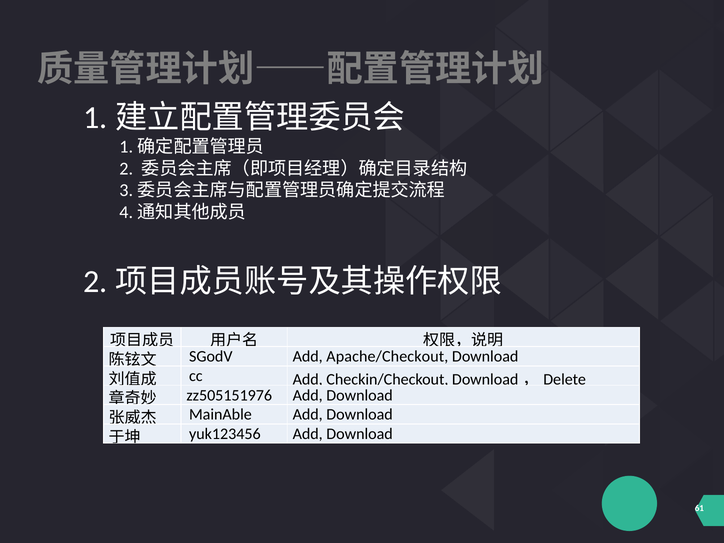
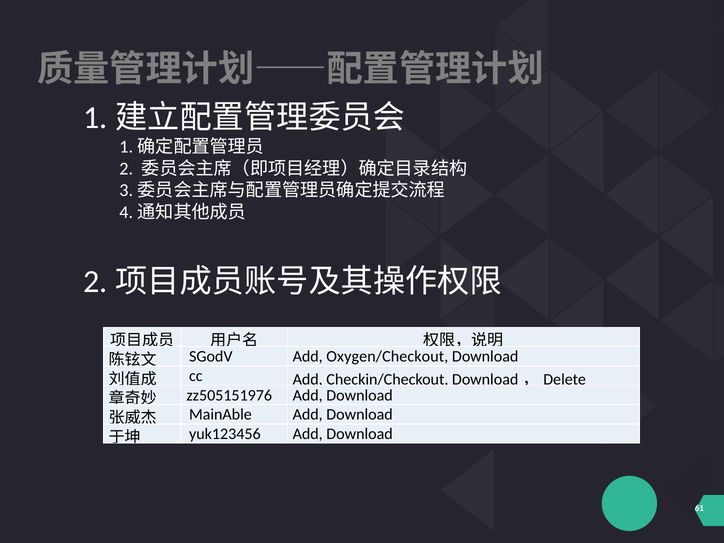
Apache/Checkout: Apache/Checkout -> Oxygen/Checkout (387, 357)
